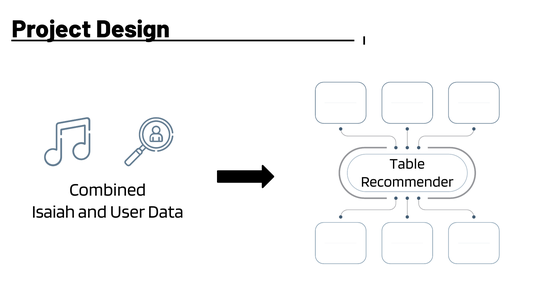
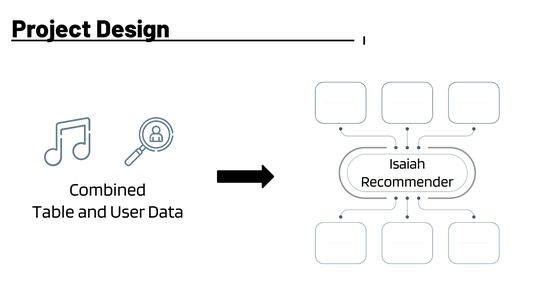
Table: Table -> Isaiah (407, 164)
Isaiah: Isaiah -> Table (53, 212)
